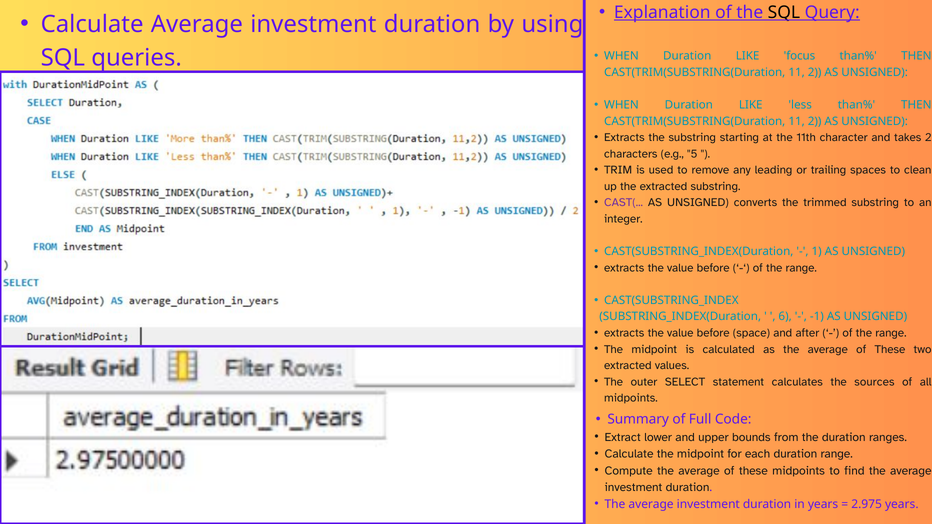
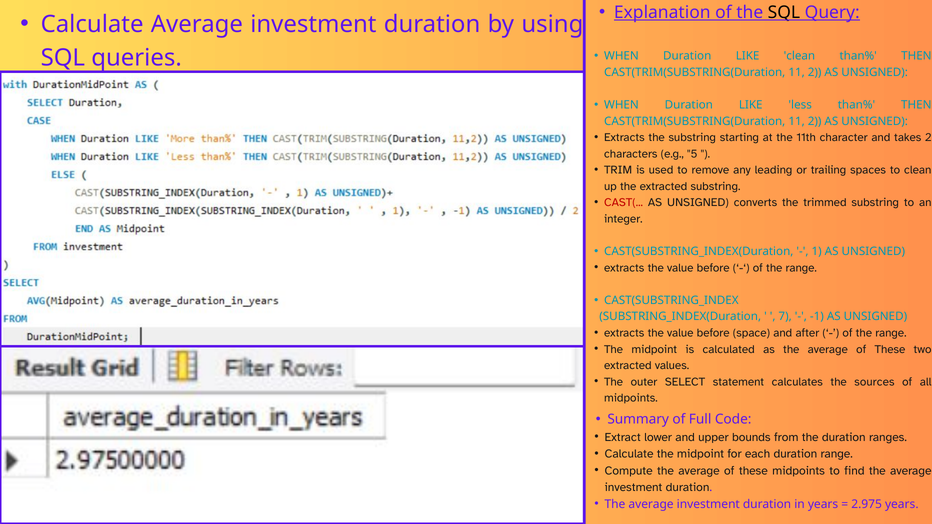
LIKE focus: focus -> clean (799, 56)
CAST( colour: purple -> red (624, 203)
6: 6 -> 7 (785, 317)
